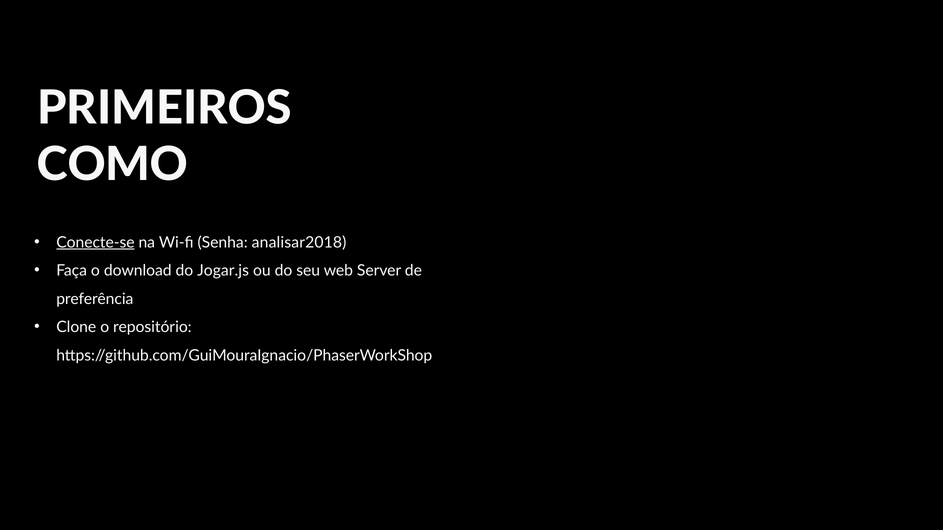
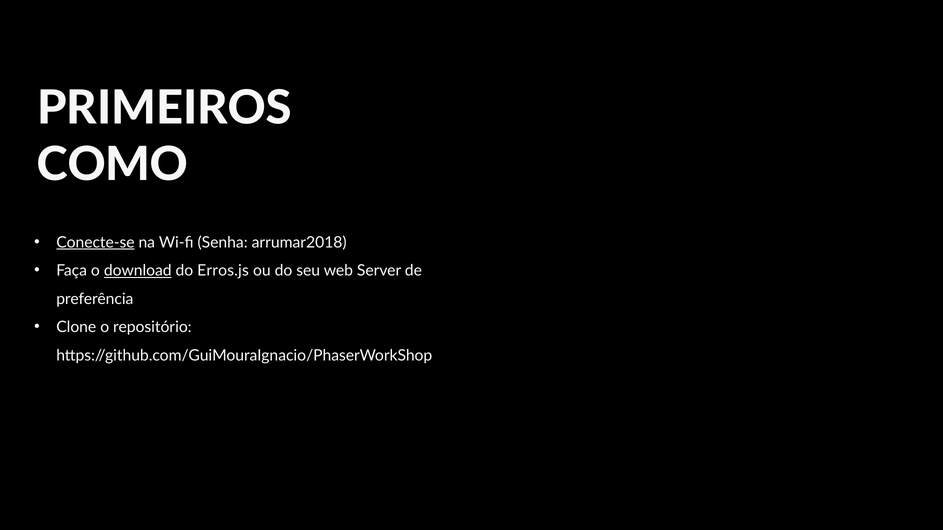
analisar2018: analisar2018 -> arrumar2018 (299, 243)
download underline: none -> present (138, 271)
Jogar.js: Jogar.js -> Erros.js (223, 271)
